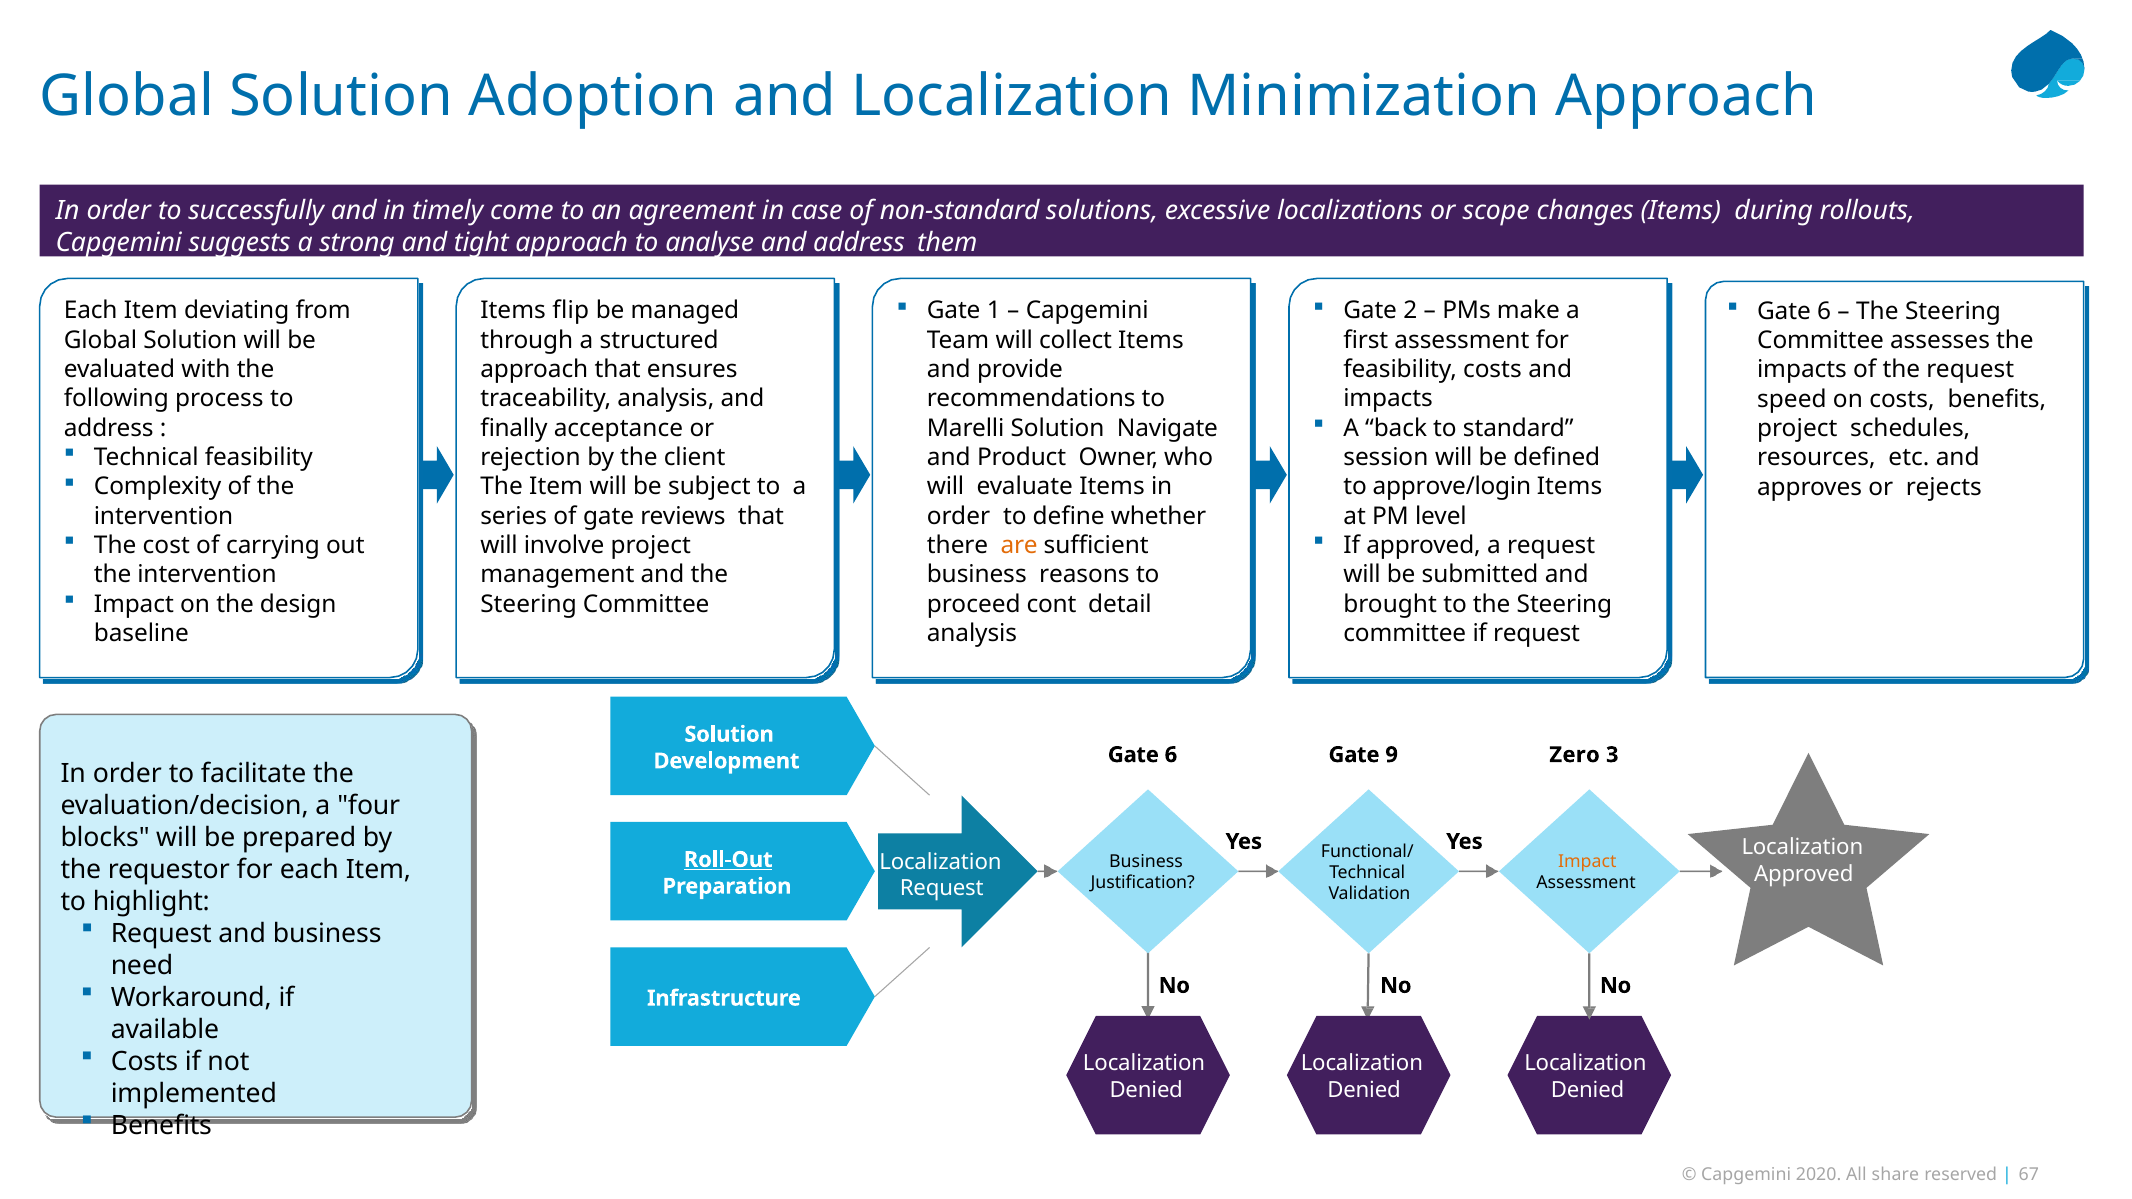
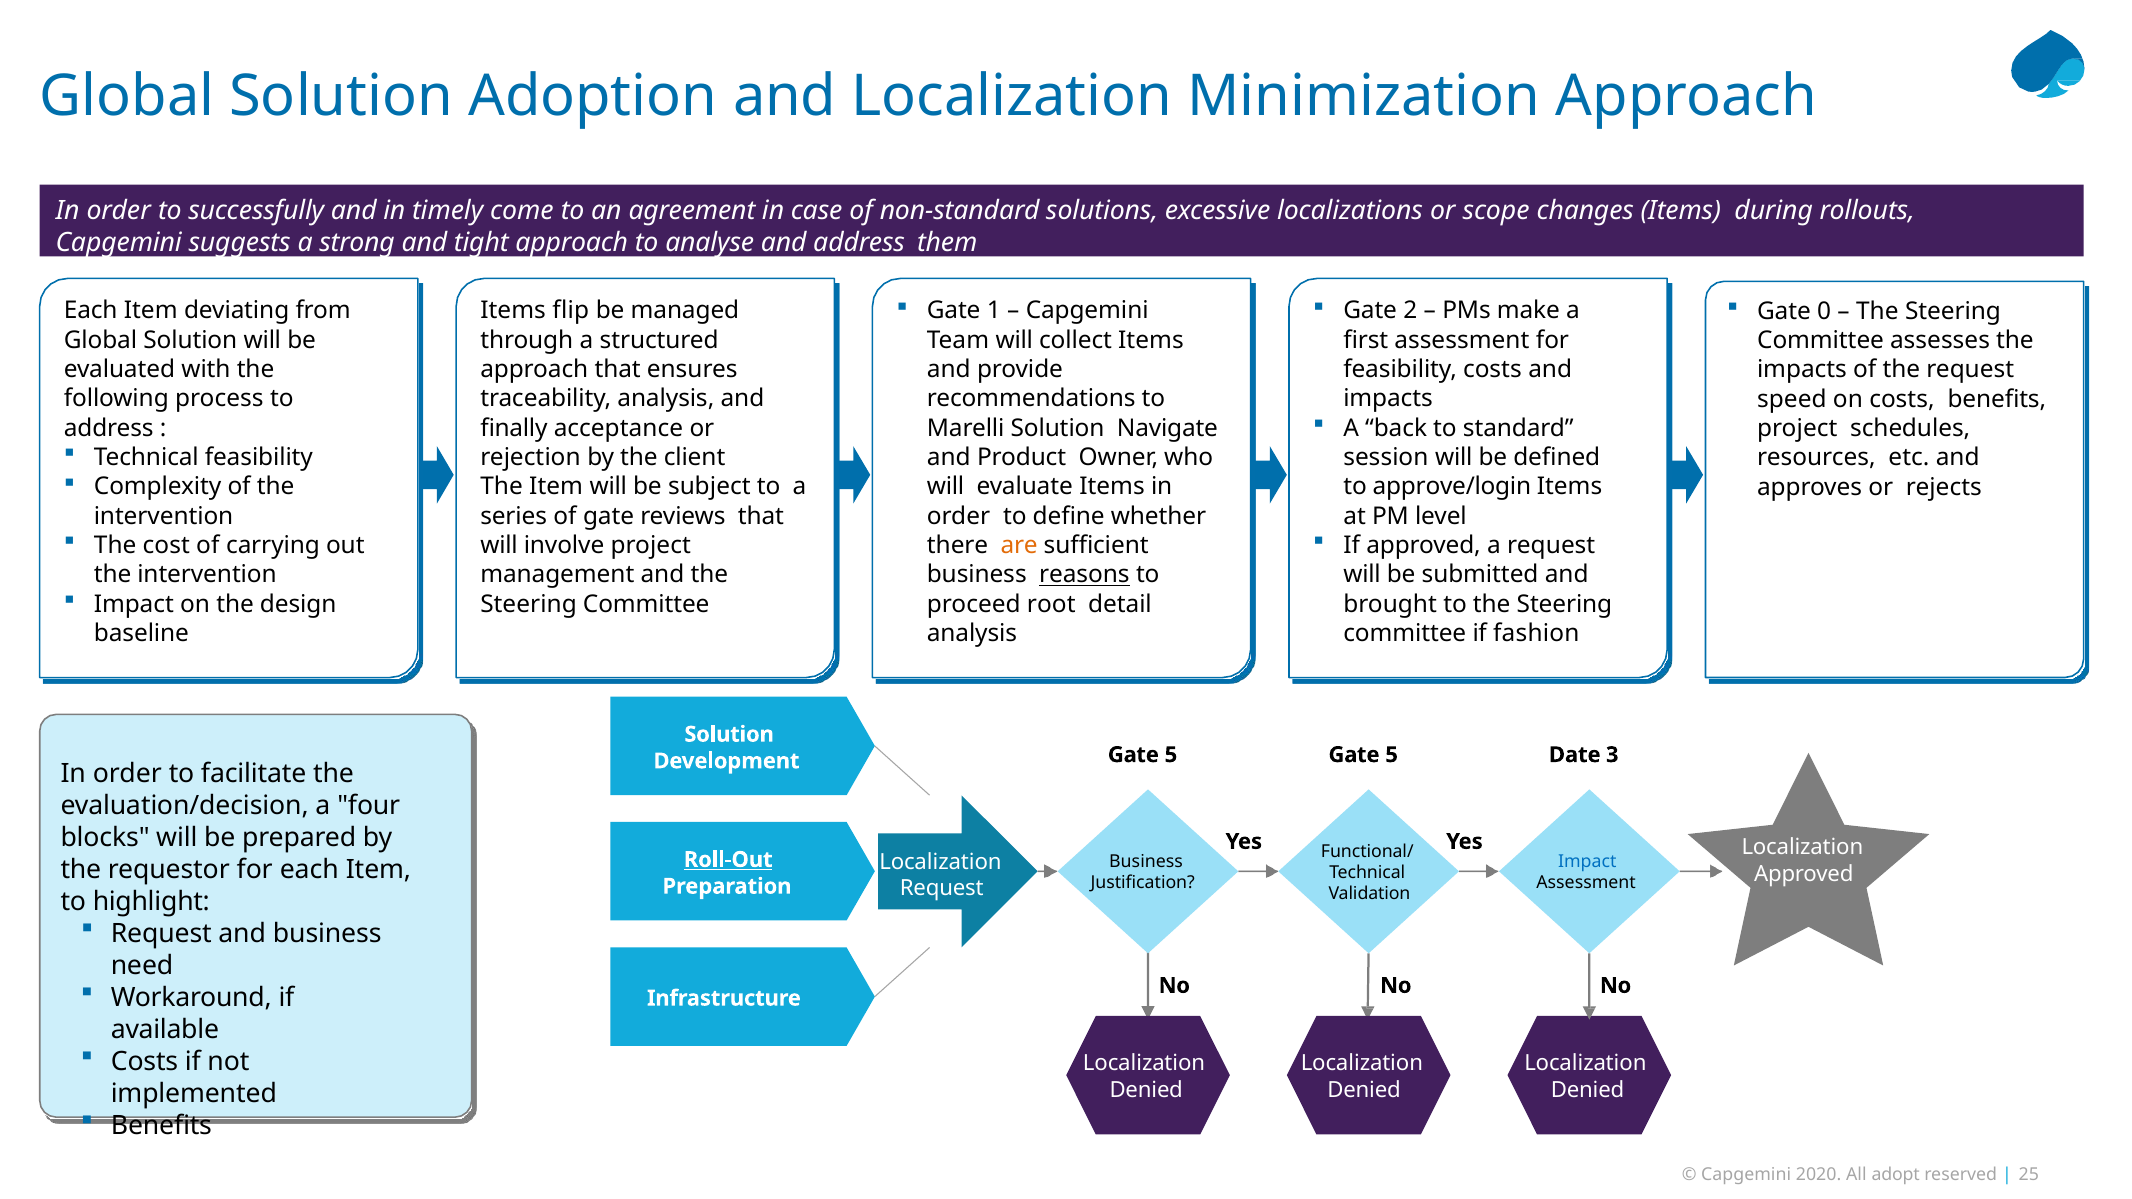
6: 6 -> 0 (1824, 311)
reasons underline: none -> present (1084, 575)
cont: cont -> root (1051, 604)
if request: request -> fashion (1536, 634)
6: 6 -> 5 (1171, 755)
9: 9 -> 5 (1392, 755)
Zero: Zero -> Date (1575, 755)
Impact colour: orange -> blue (1587, 862)
share: share -> adopt (1896, 1175)
67: 67 -> 25 (2029, 1175)
